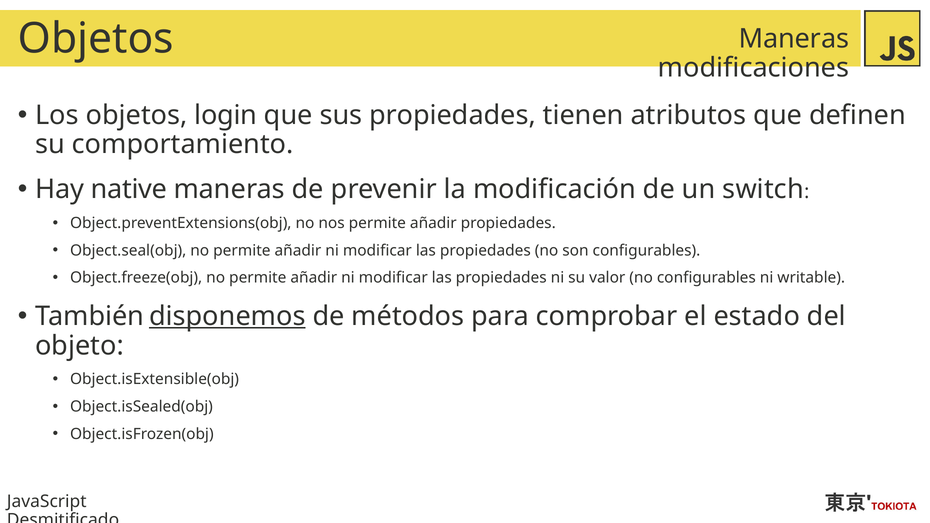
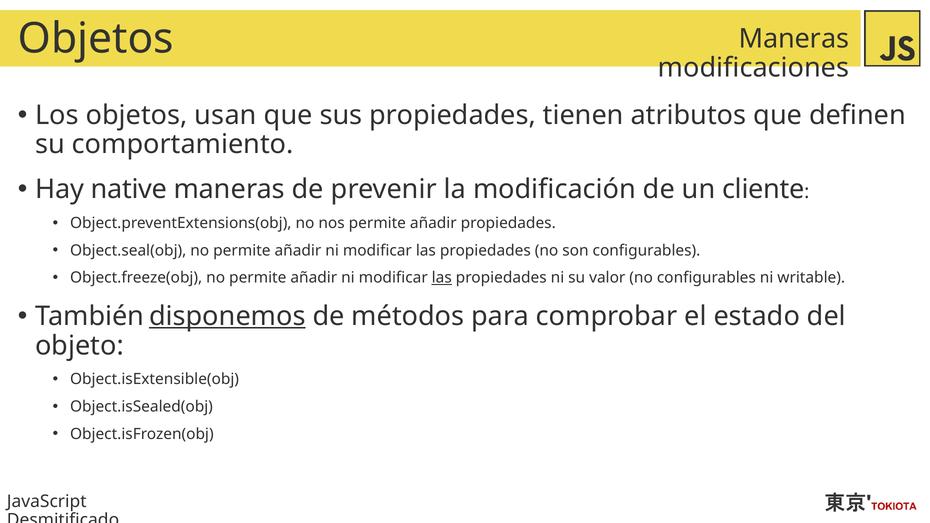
login: login -> usan (226, 115)
switch: switch -> cliente (763, 189)
las underline: none -> present (442, 278)
